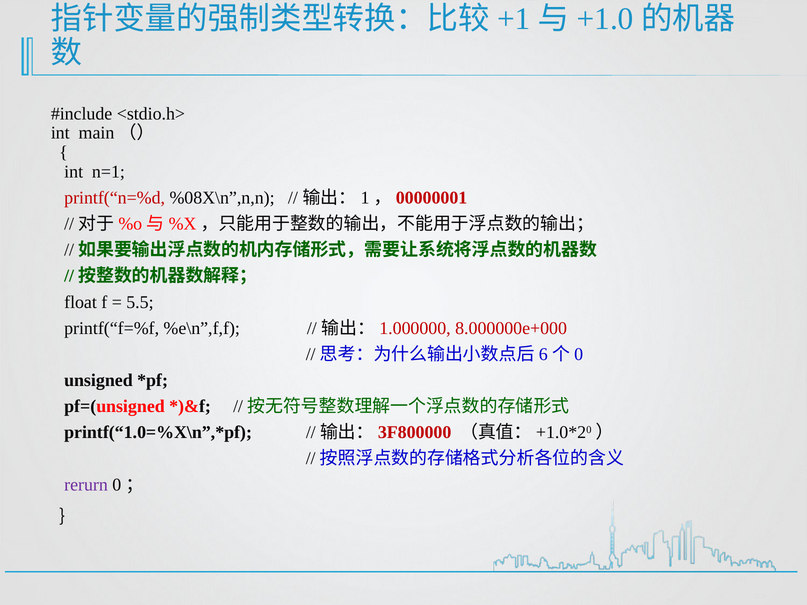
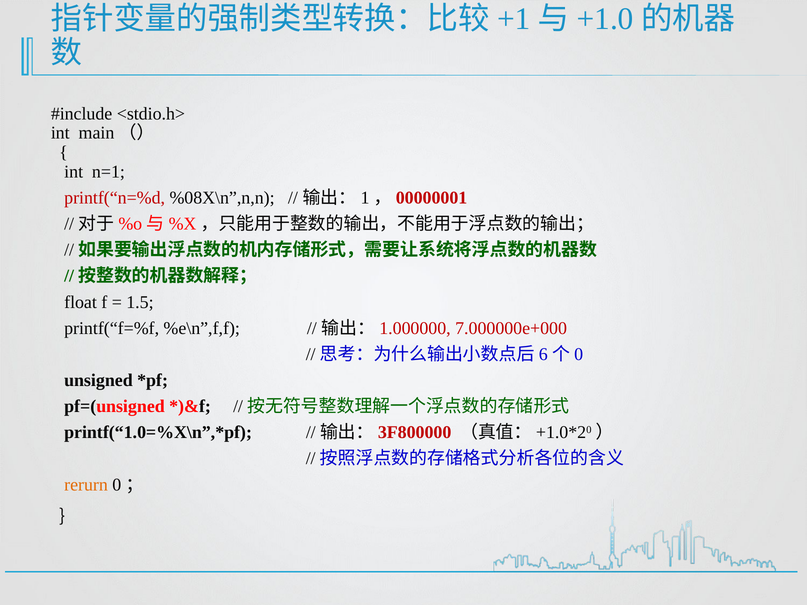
5.5: 5.5 -> 1.5 (140, 302)
8.000000e+000: 8.000000e+000 -> 7.000000e+000 (511, 328)
rerurn colour: purple -> orange (86, 485)
